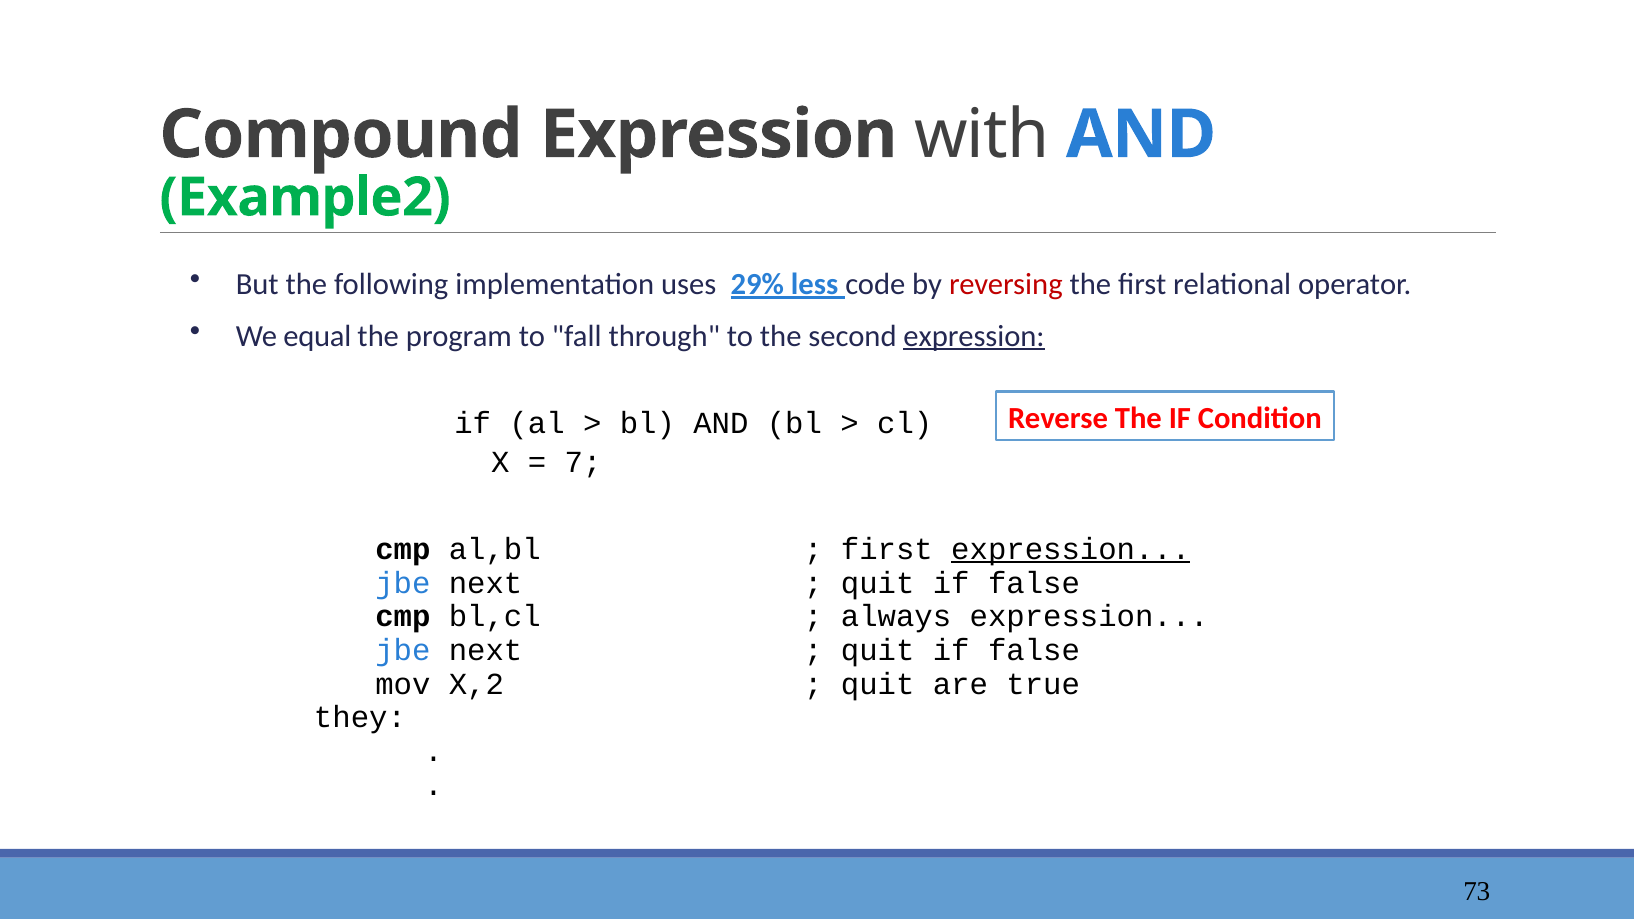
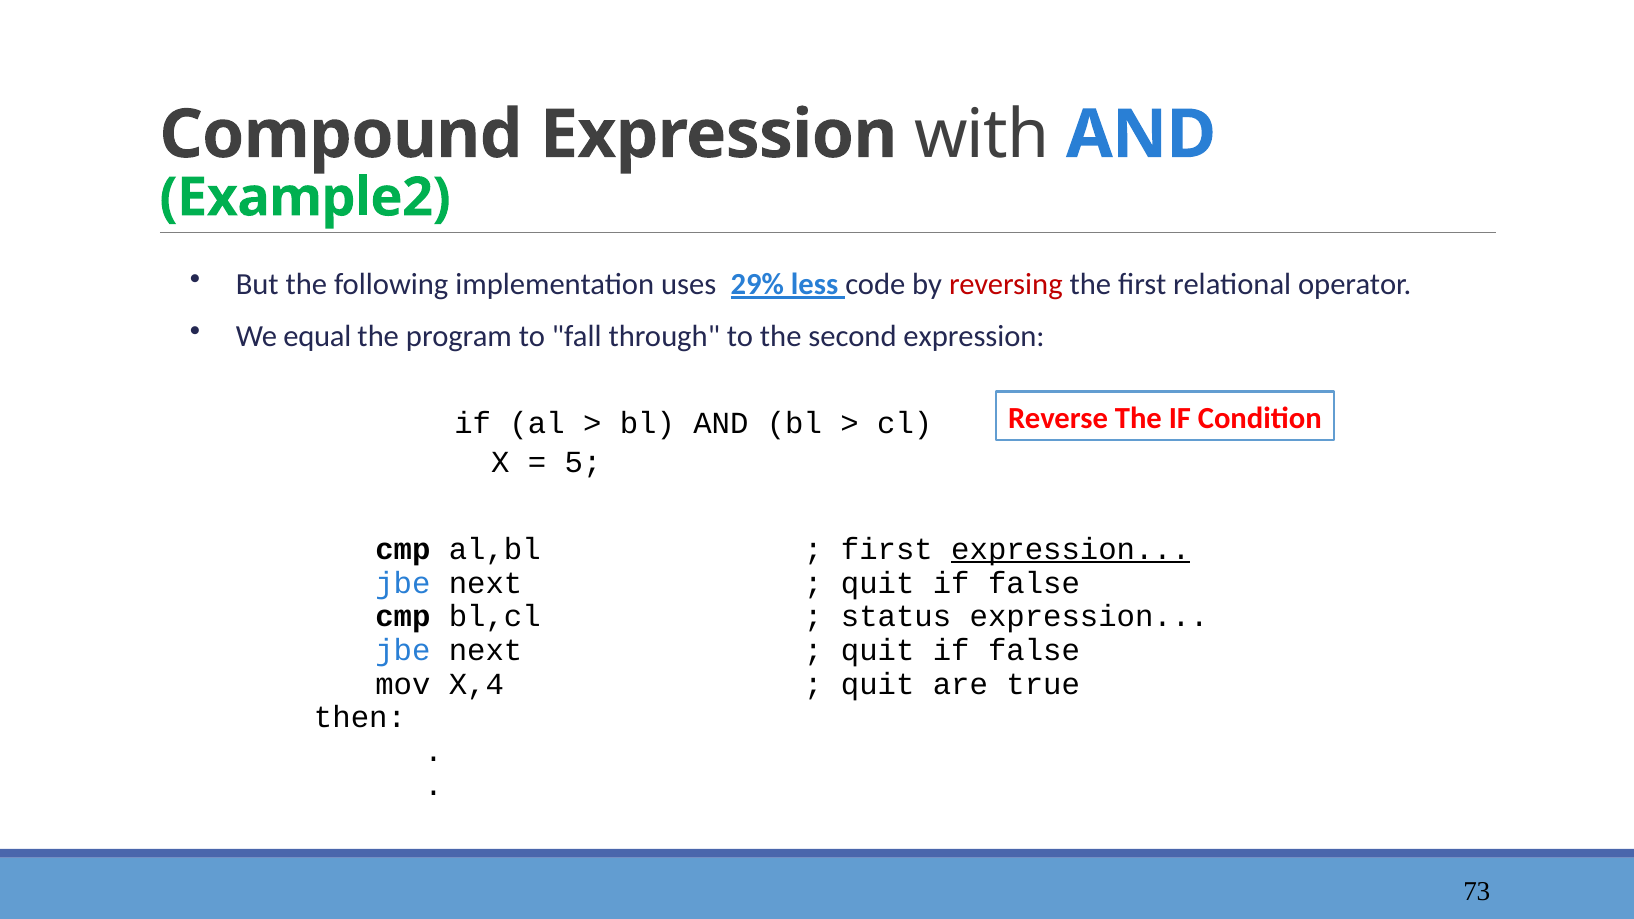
expression underline: present -> none (974, 336)
7: 7 -> 5 (583, 463)
always: always -> status (896, 617)
X,2: X,2 -> X,4 (476, 684)
they: they -> then (360, 718)
